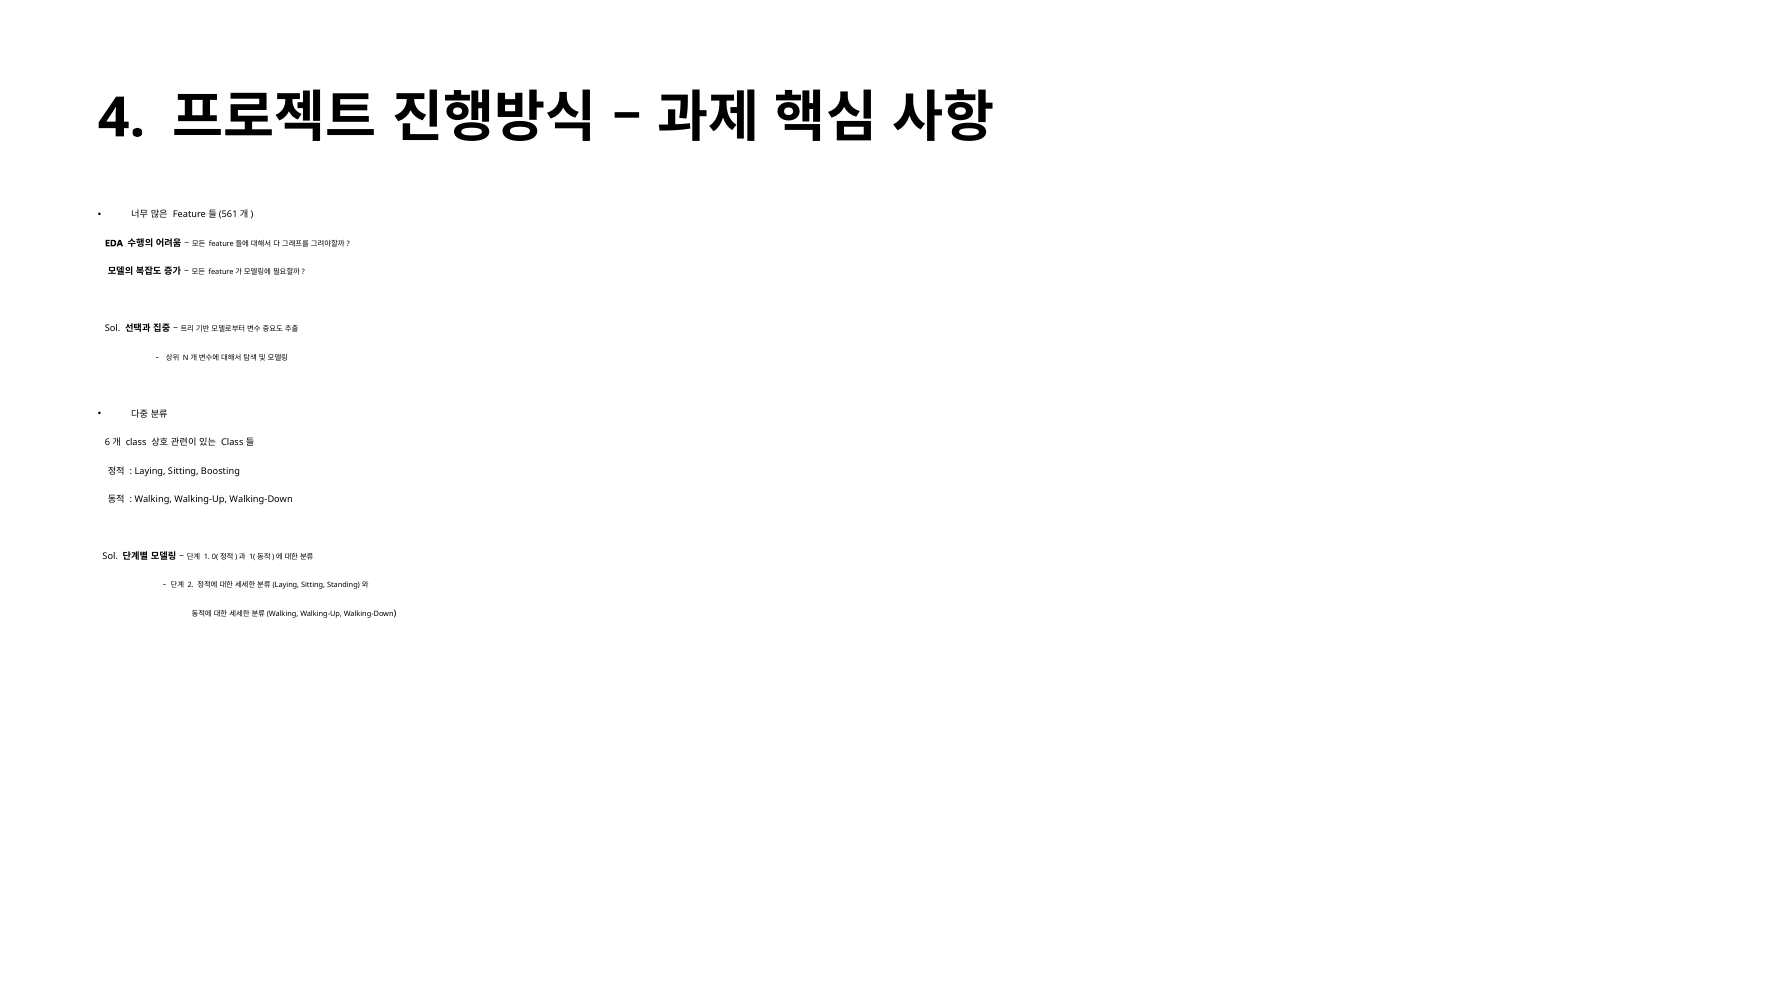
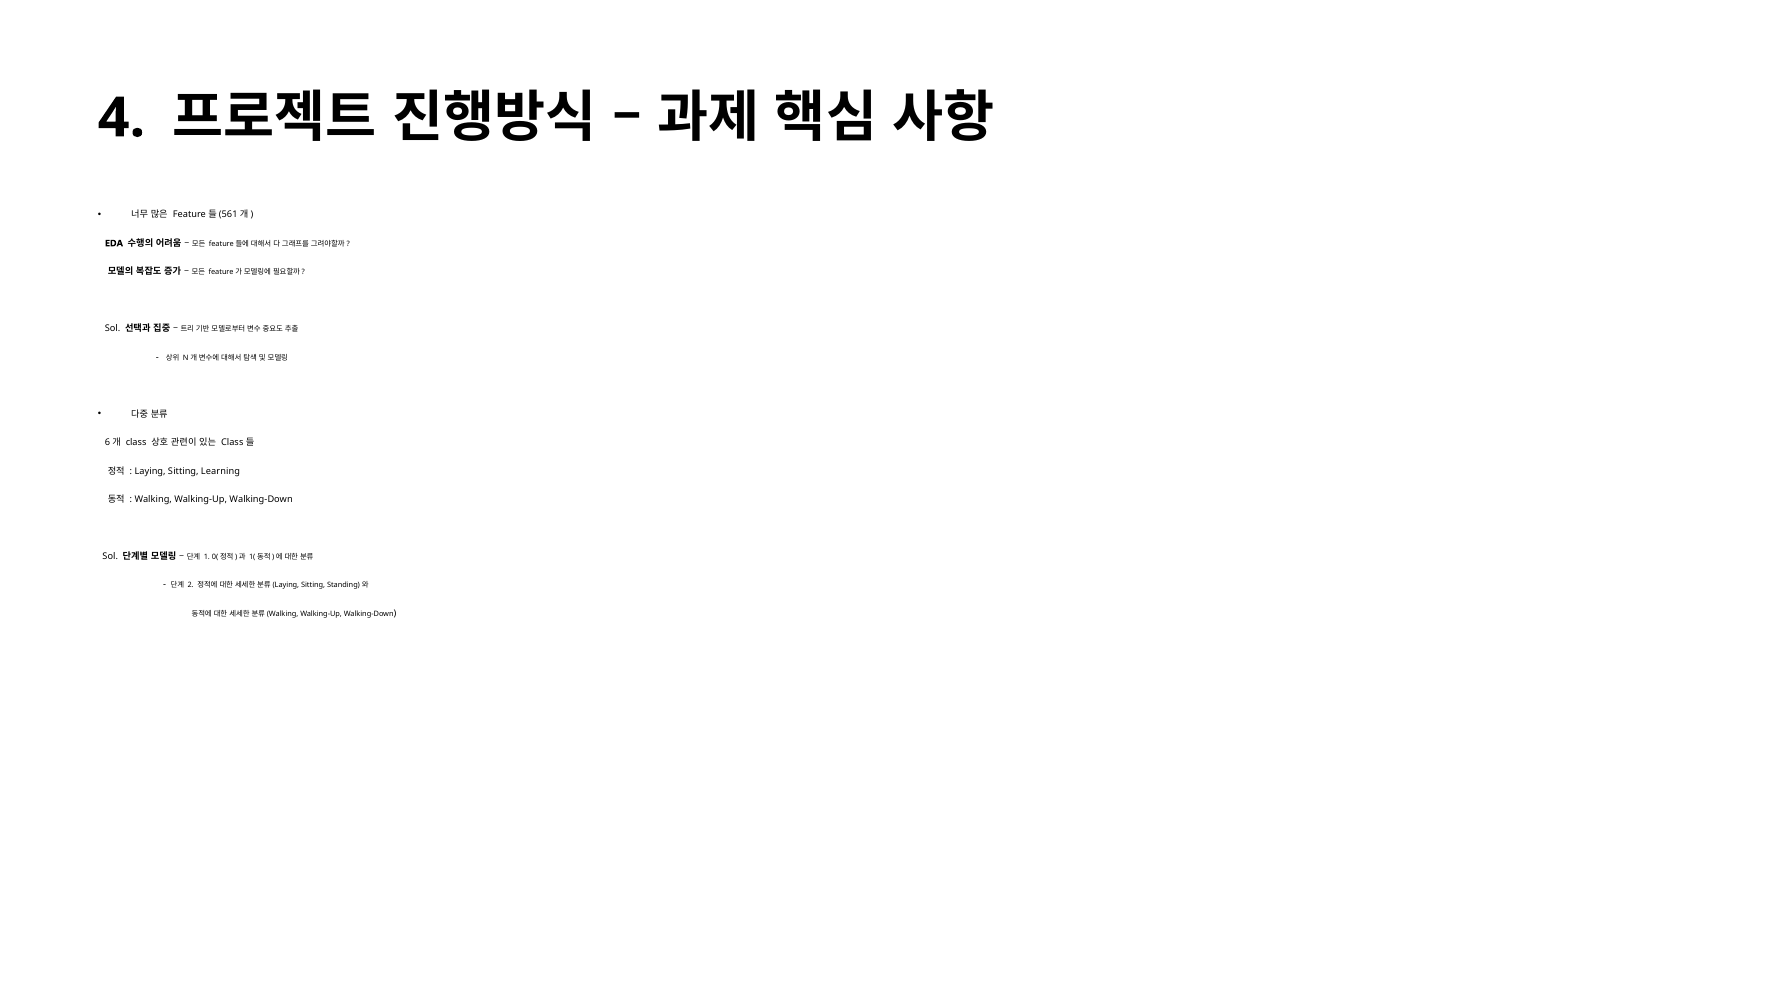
Boosting: Boosting -> Learning (220, 471)
